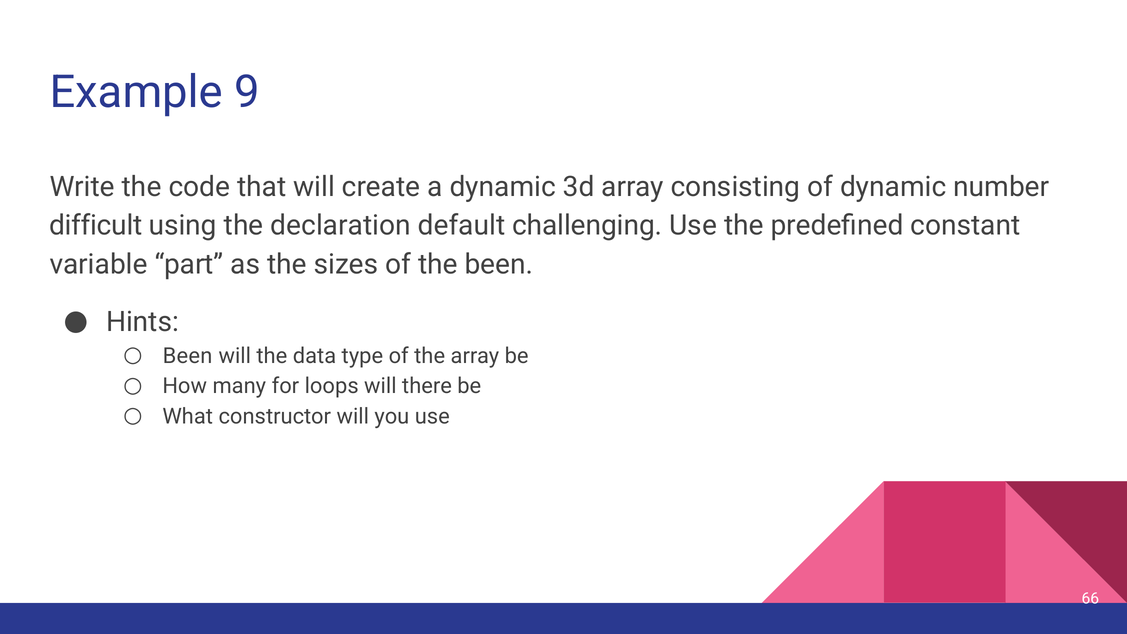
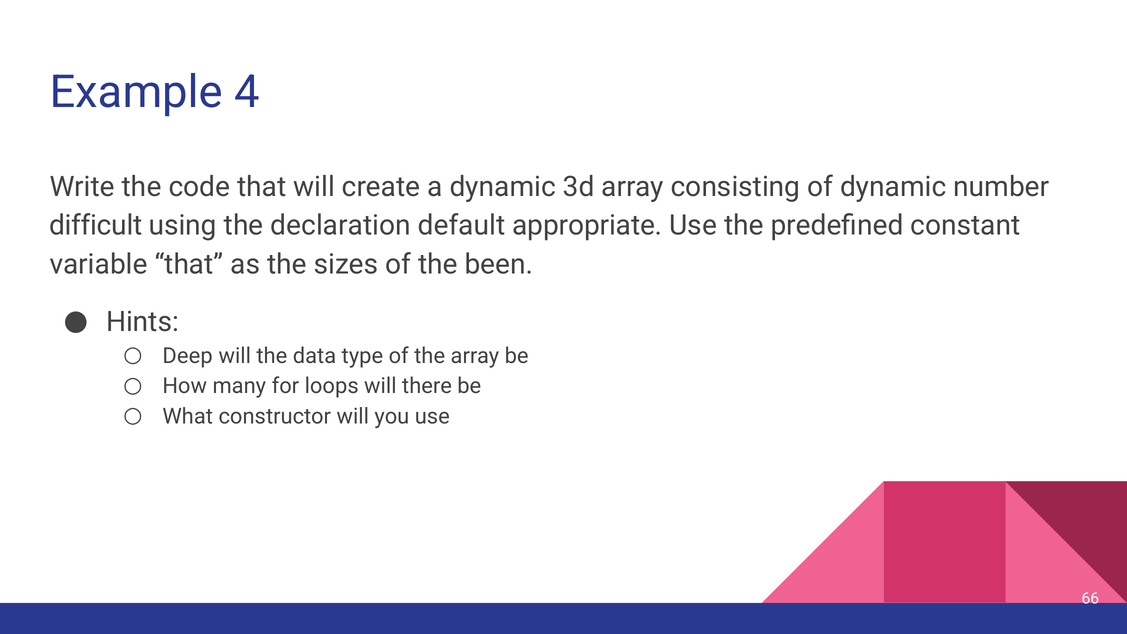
9: 9 -> 4 (247, 92)
challenging: challenging -> appropriate (587, 226)
variable part: part -> that (189, 265)
Been: Been -> Deep (188, 356)
